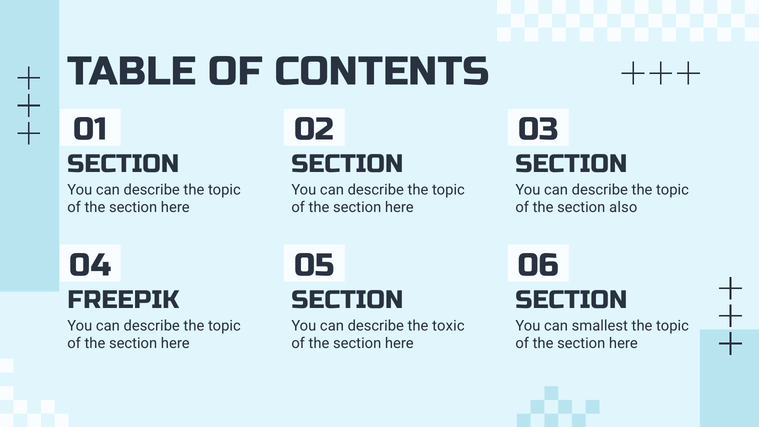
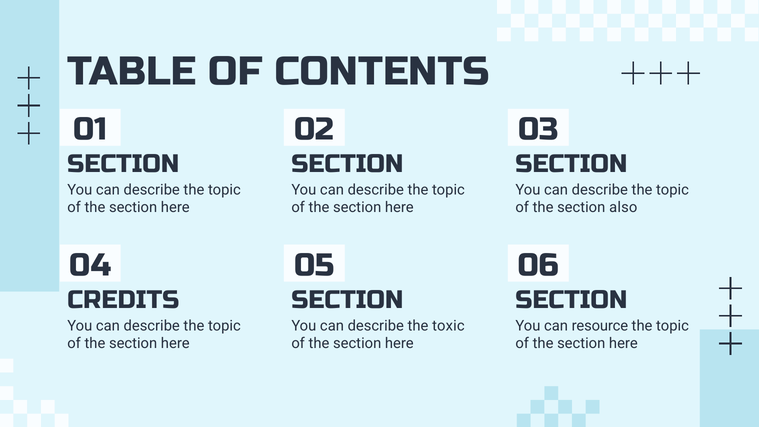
FREEPIK: FREEPIK -> CREDITS (123, 300)
smallest: smallest -> resource (600, 326)
